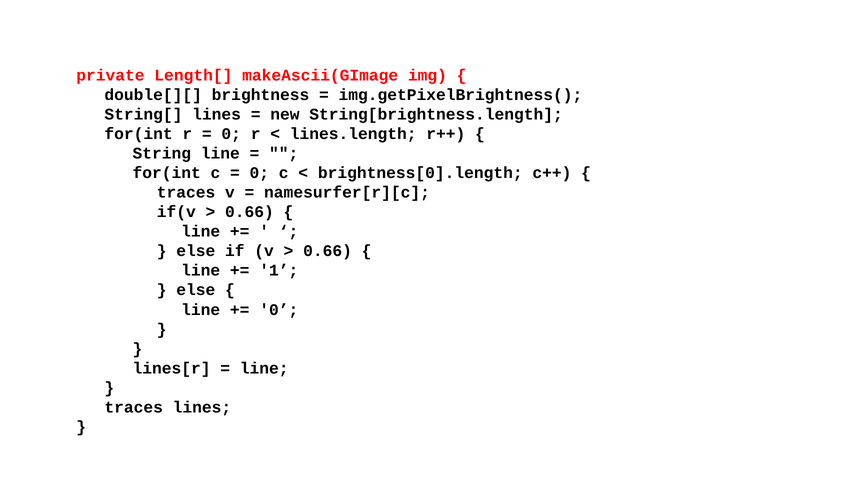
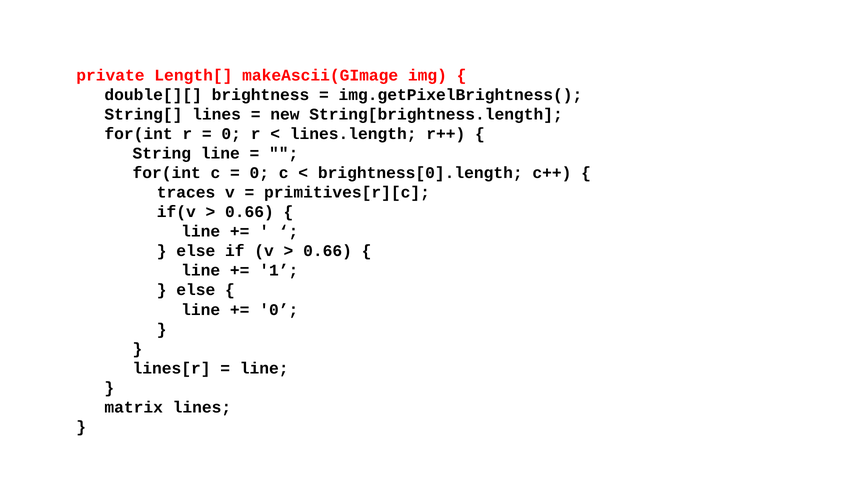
namesurfer[r][c: namesurfer[r][c -> primitives[r][c (347, 192)
traces: traces -> matrix (134, 407)
